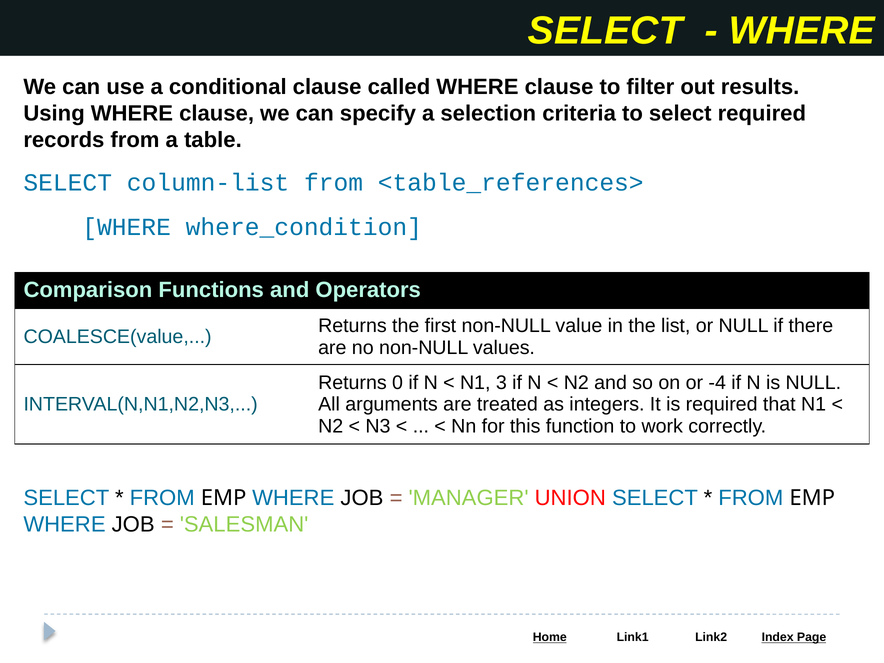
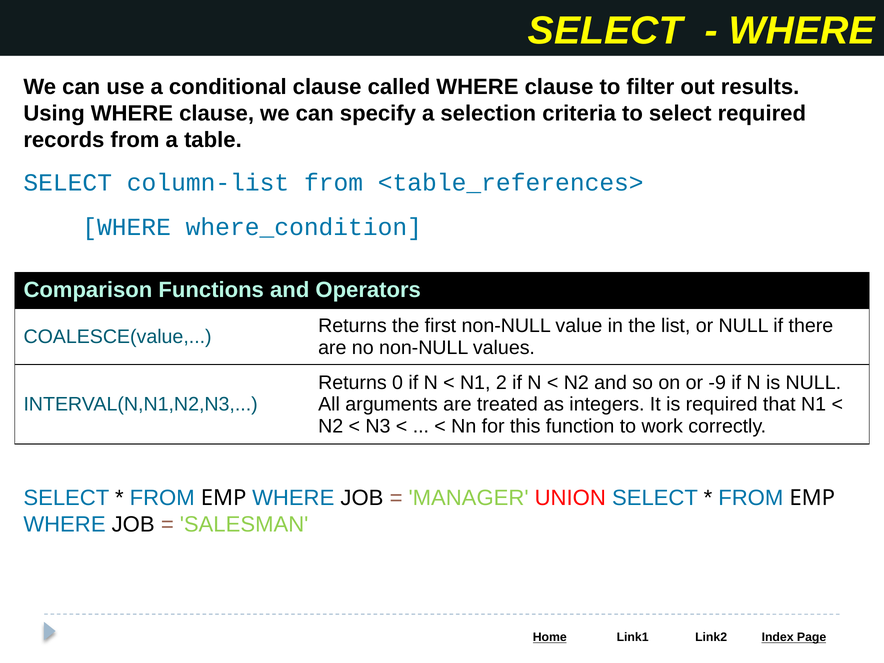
3: 3 -> 2 (501, 383)
-4: -4 -> -9 (717, 383)
